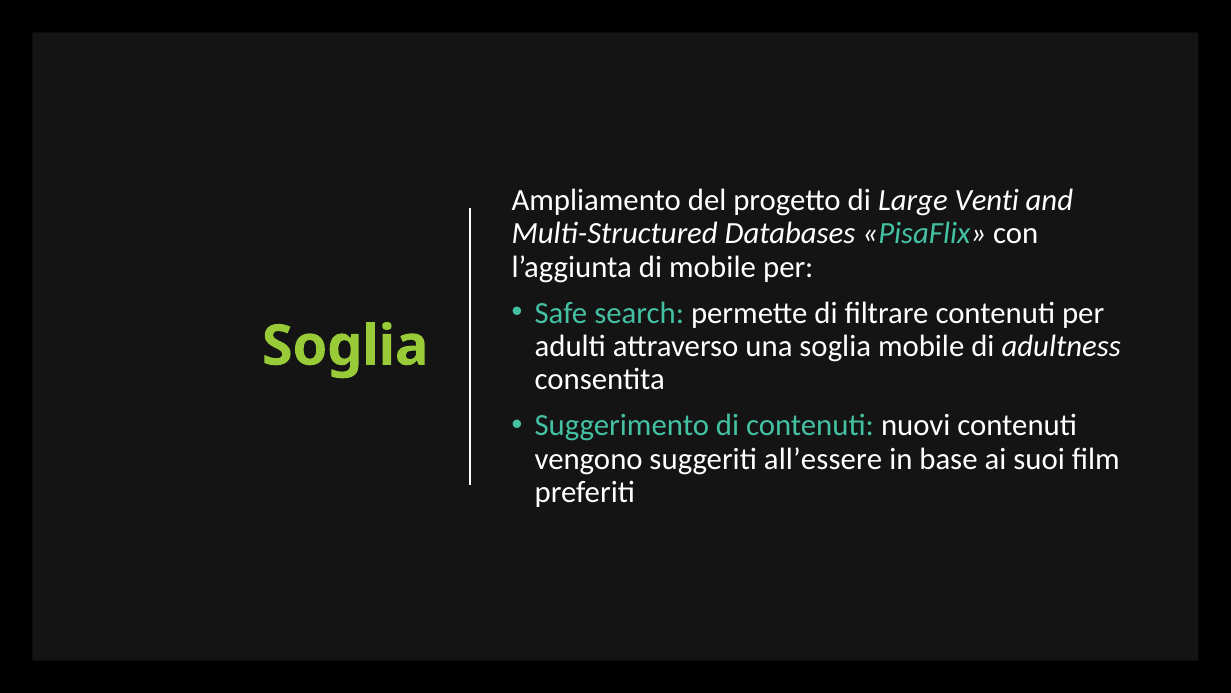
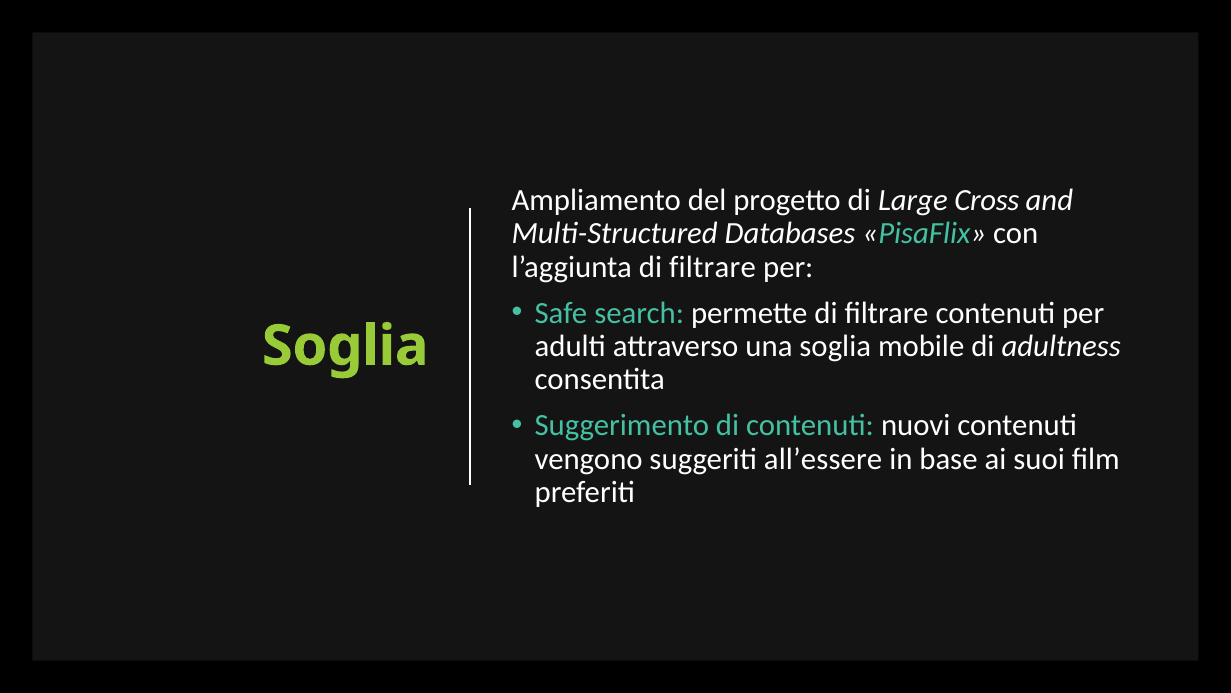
Venti: Venti -> Cross (987, 200)
l’aggiunta di mobile: mobile -> filtrare (712, 267)
